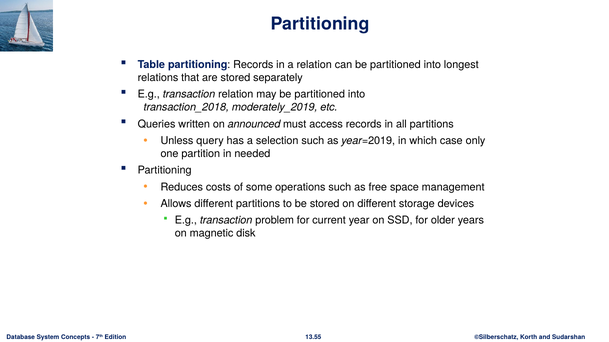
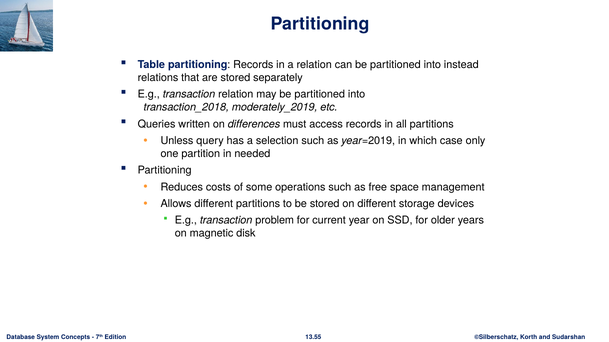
longest: longest -> instead (461, 65)
announced: announced -> differences (254, 124)
